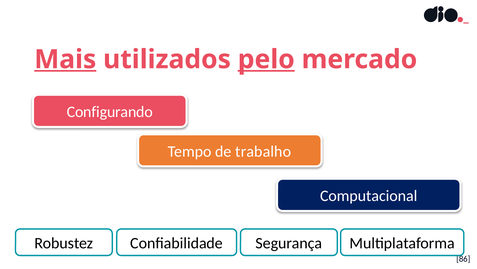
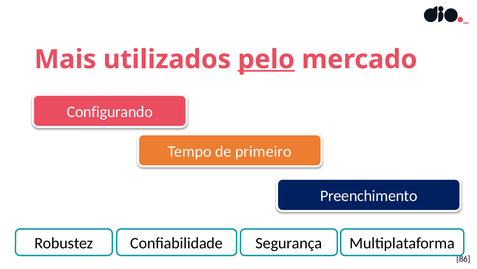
Mais underline: present -> none (65, 59)
trabalho: trabalho -> primeiro (263, 151)
Computacional: Computacional -> Preenchimento (369, 196)
